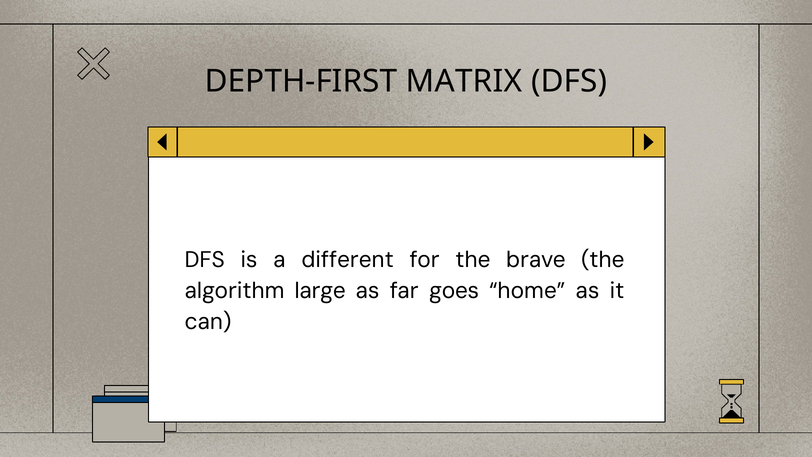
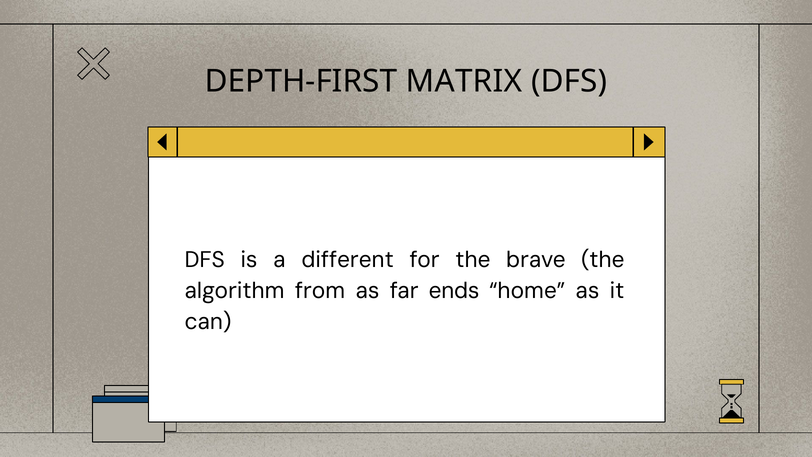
large: large -> from (320, 291)
goes: goes -> ends (454, 291)
